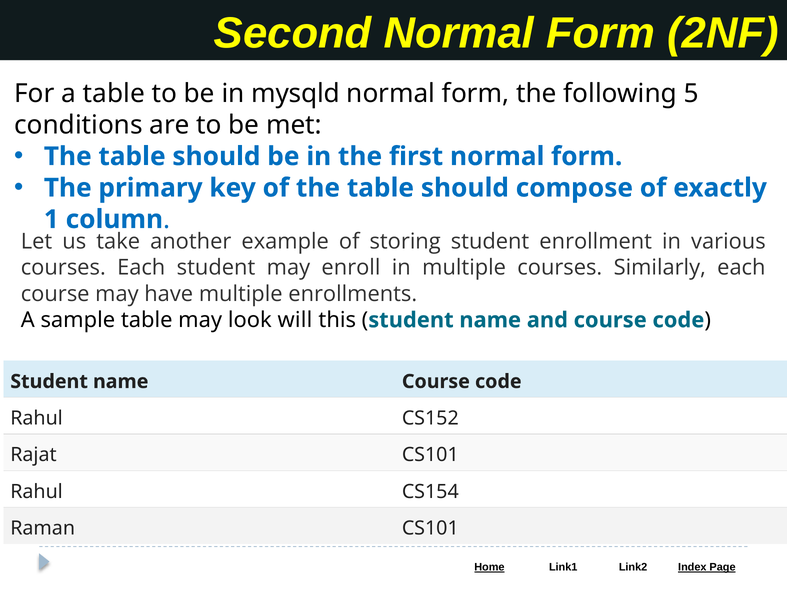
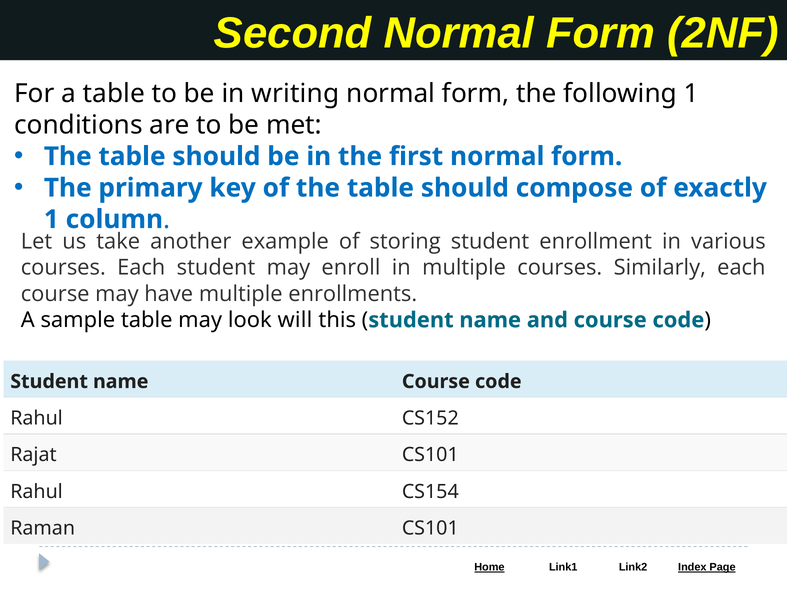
mysqld: mysqld -> writing (295, 94)
following 5: 5 -> 1 (691, 94)
